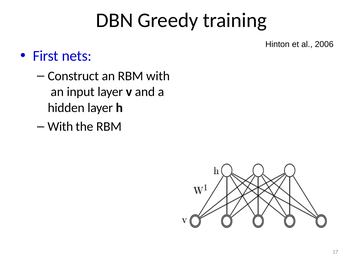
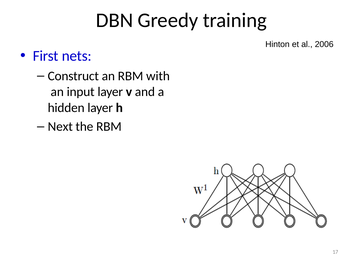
With: With -> Next (60, 126)
